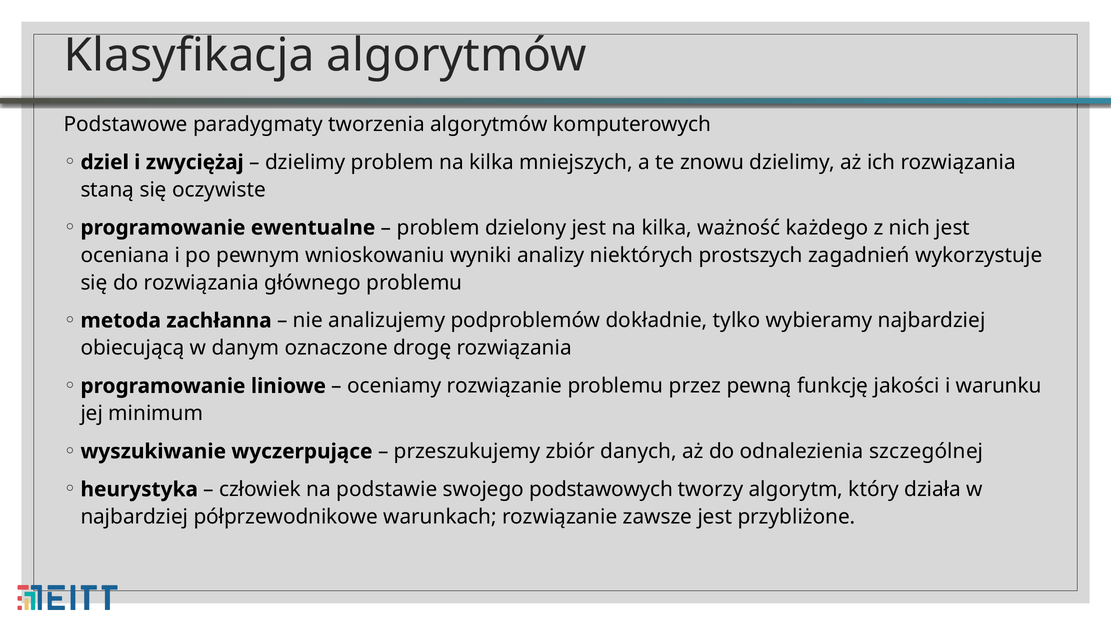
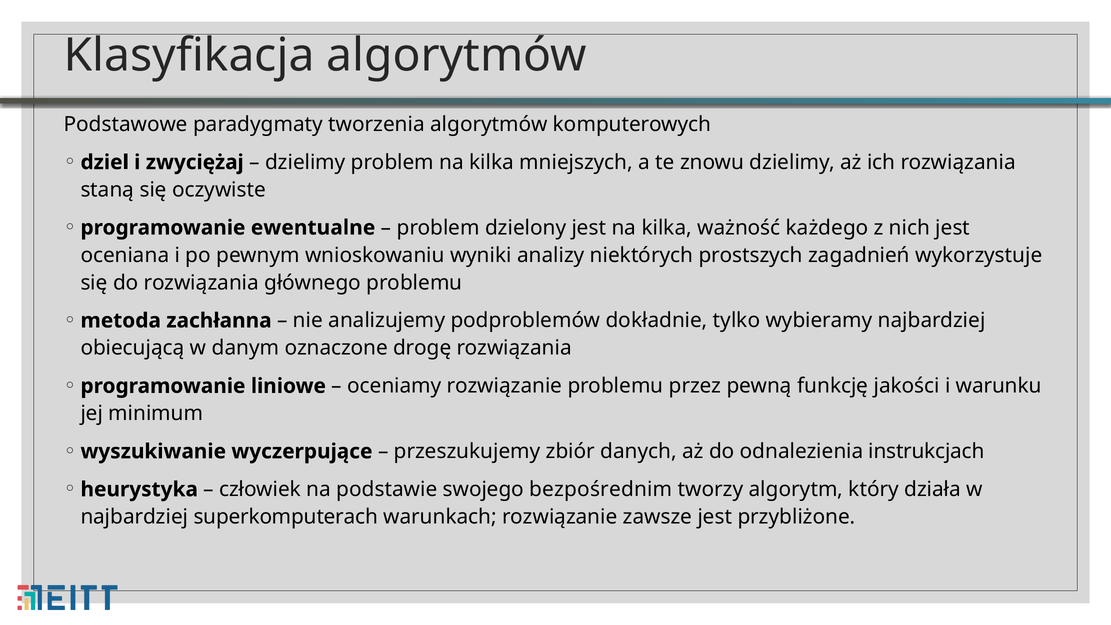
szczególnej: szczególnej -> instrukcjach (926, 451)
podstawowych: podstawowych -> bezpośrednim (601, 489)
półprzewodnikowe: półprzewodnikowe -> superkomputerach (286, 517)
